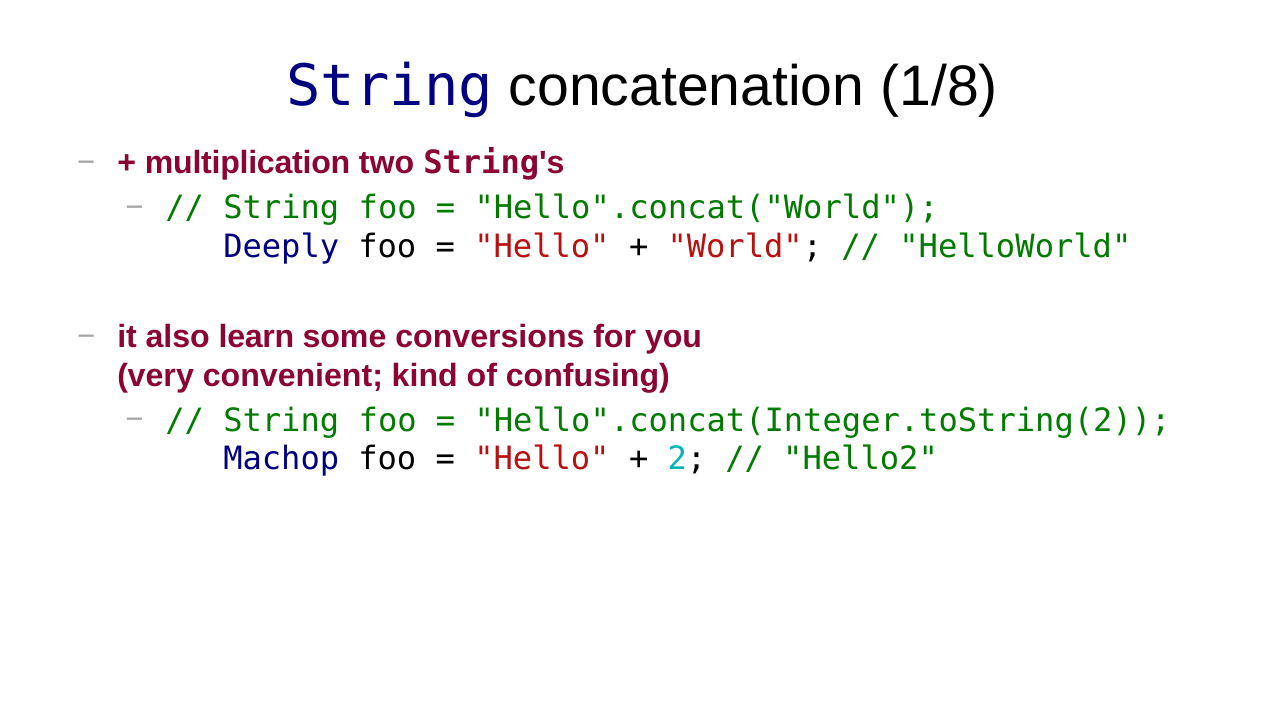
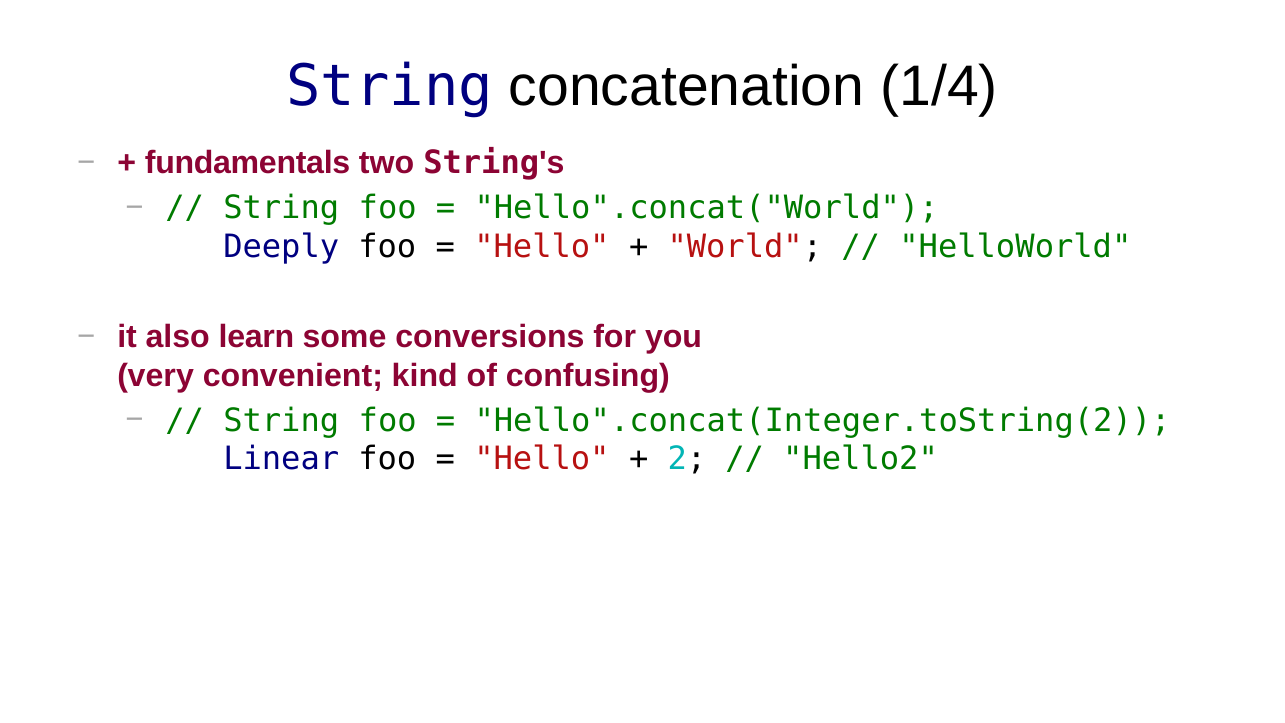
1/8: 1/8 -> 1/4 (939, 87)
multiplication: multiplication -> fundamentals (248, 163)
Machop: Machop -> Linear (281, 459)
